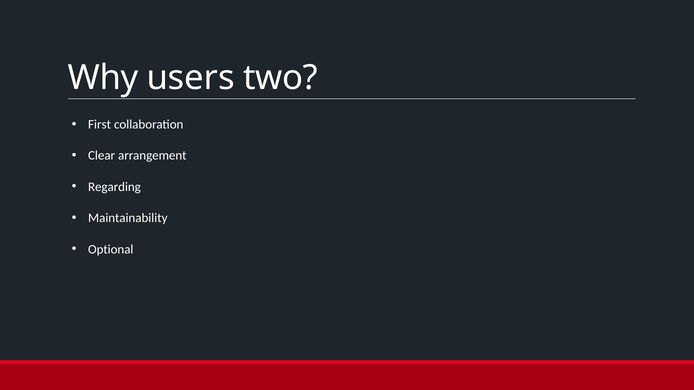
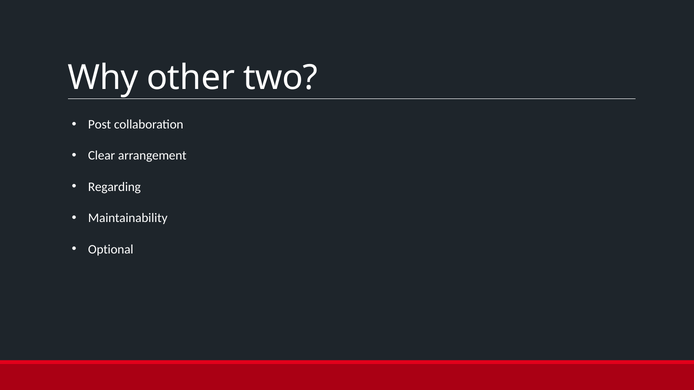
users: users -> other (191, 78)
First: First -> Post (100, 125)
